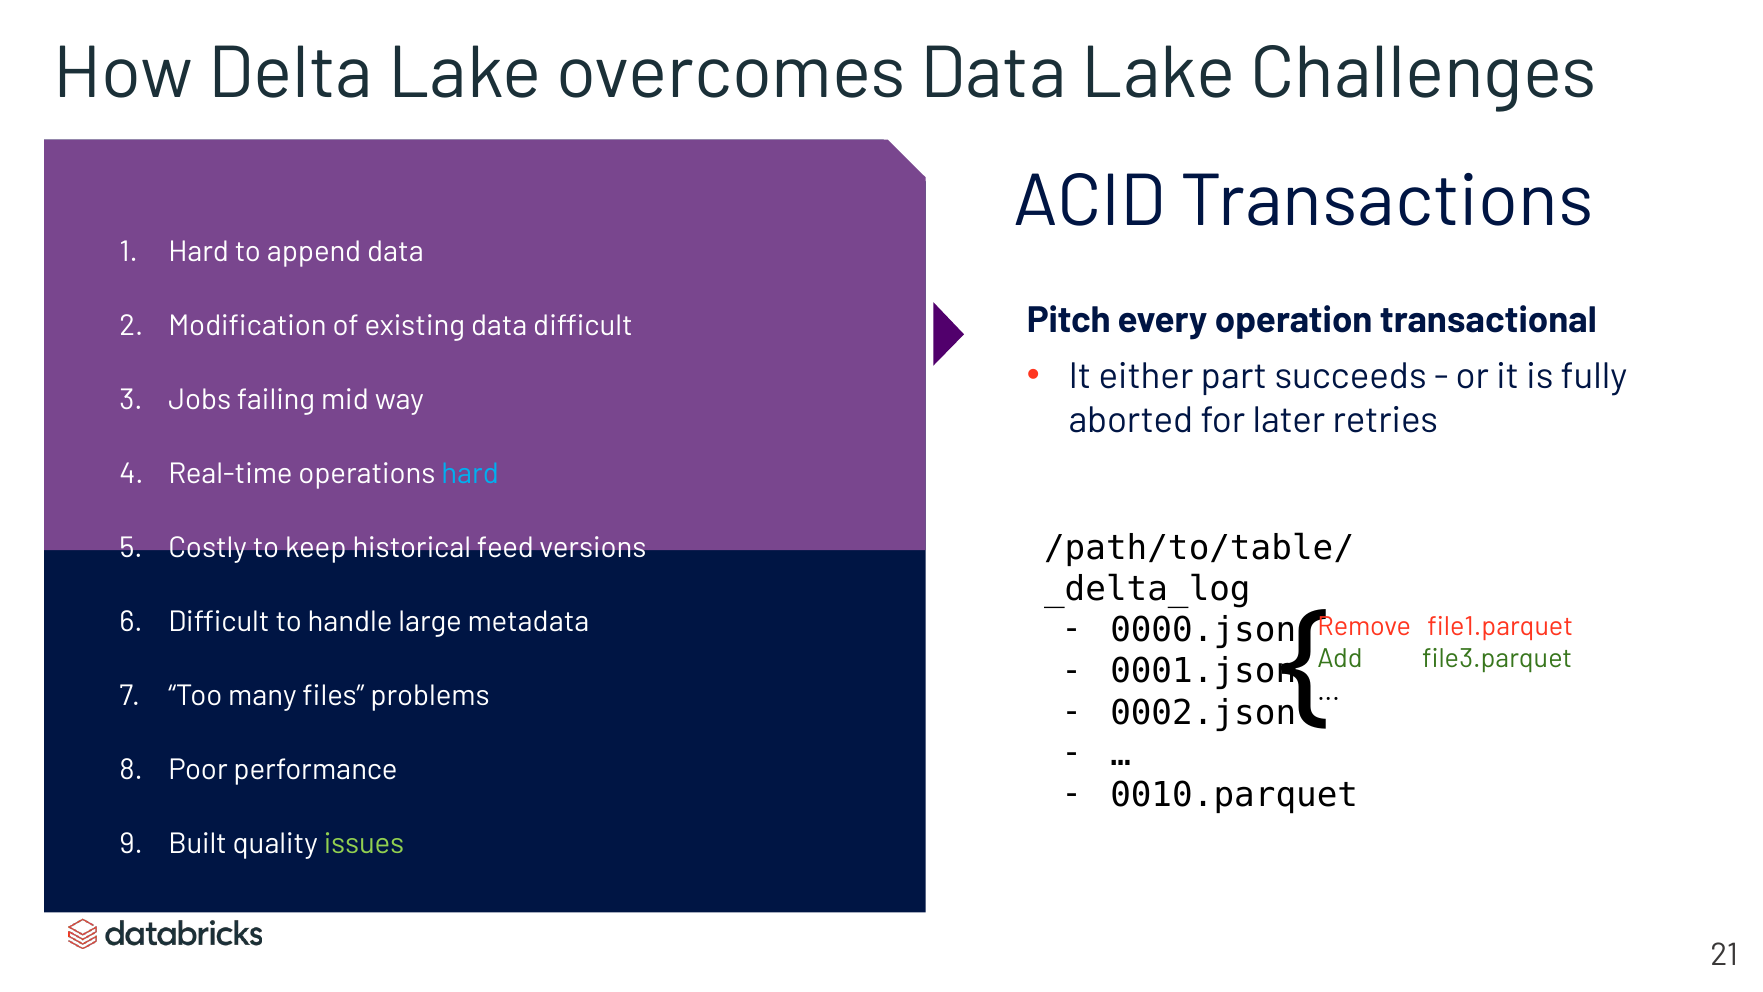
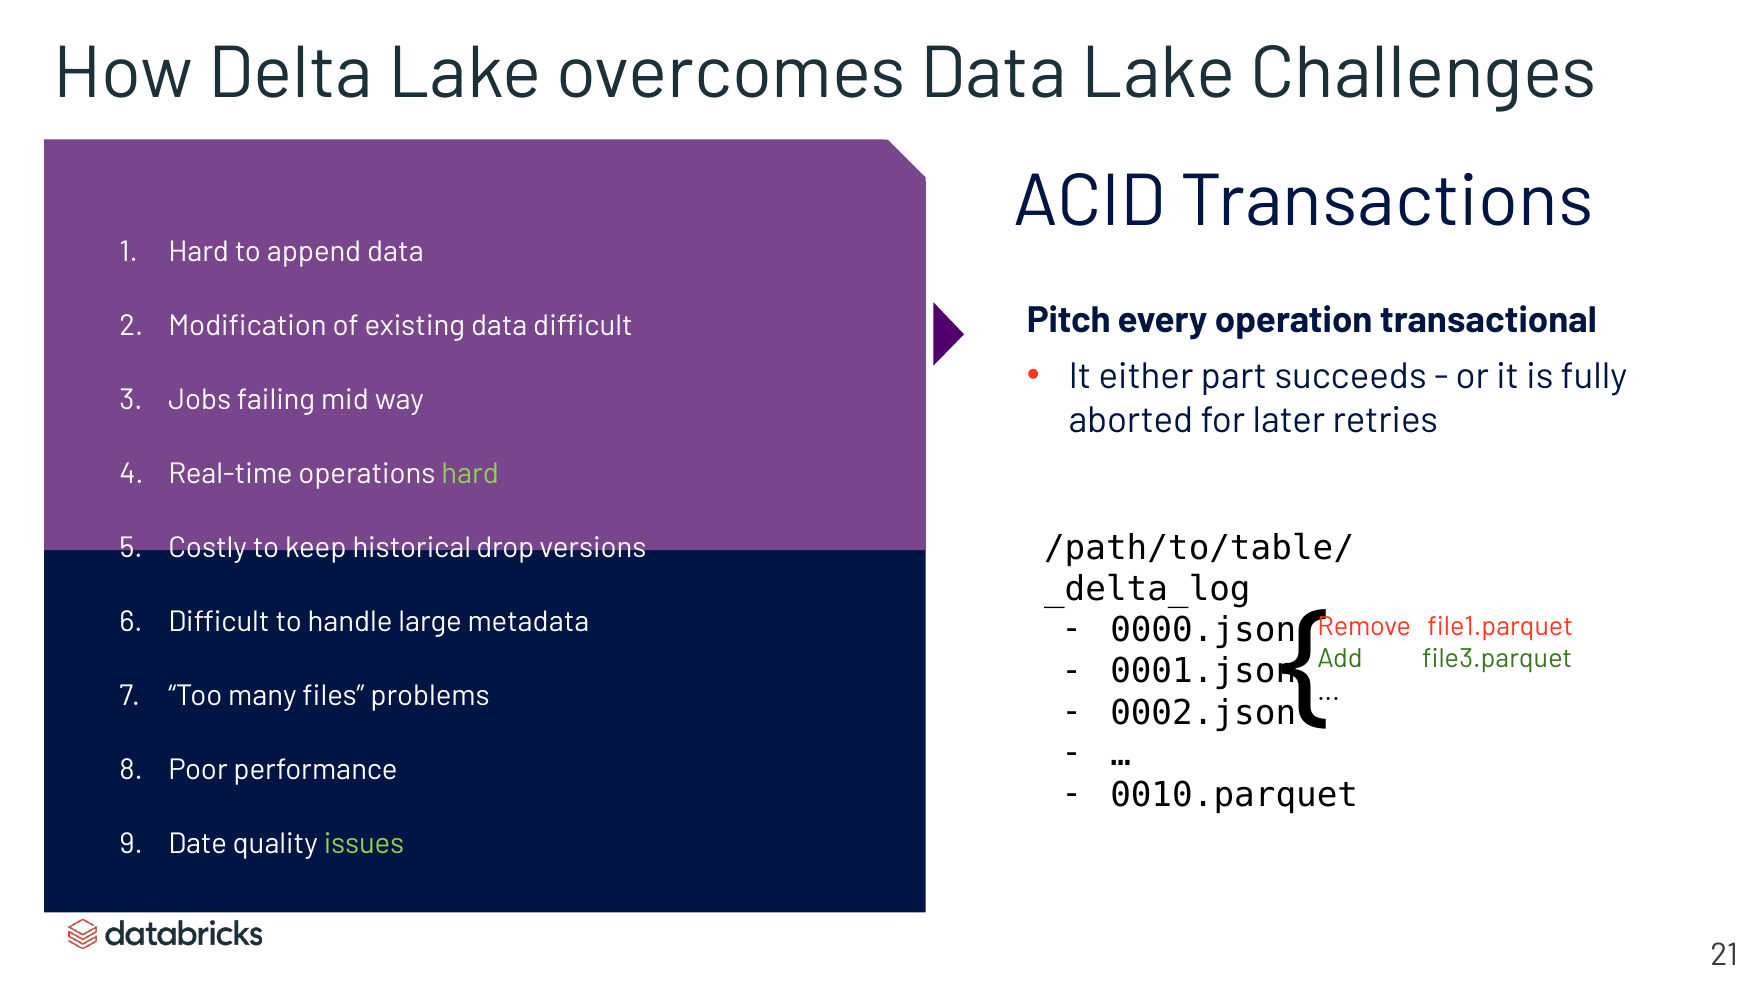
hard colour: light blue -> light green (470, 473)
feed: feed -> drop (505, 547)
Built: Built -> Date (198, 843)
